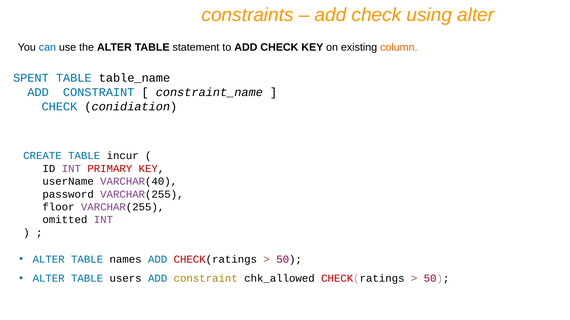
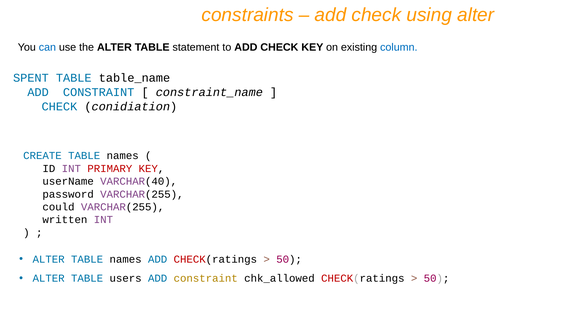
column colour: orange -> blue (399, 47)
CREATE TABLE incur: incur -> names (123, 156)
floor: floor -> could (59, 207)
omitted: omitted -> written (65, 220)
